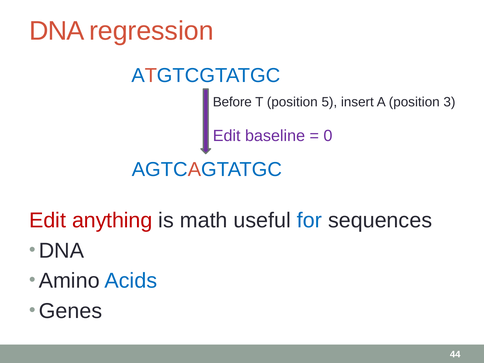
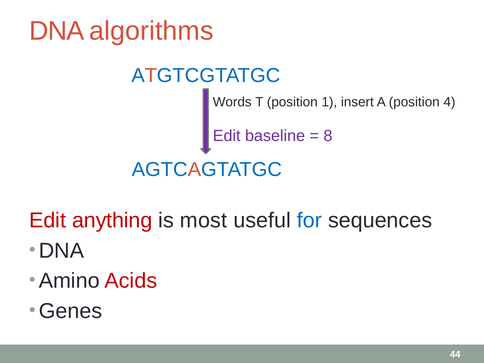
regression: regression -> algorithms (151, 31)
Before: Before -> Words (232, 102)
5: 5 -> 1 (329, 102)
3: 3 -> 4 (449, 102)
0: 0 -> 8 (328, 136)
math: math -> most (204, 220)
Acids colour: blue -> red (131, 281)
